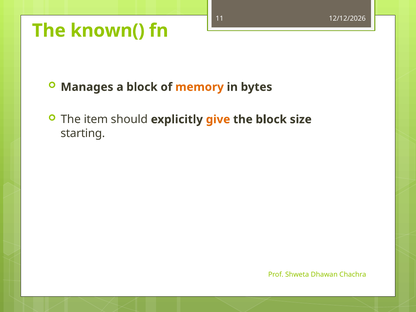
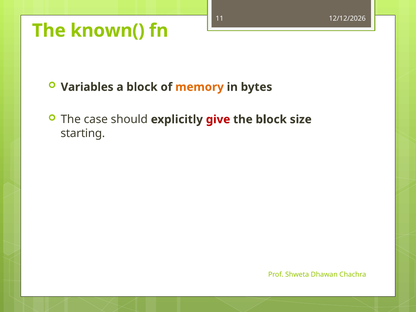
Manages: Manages -> Variables (87, 87)
item: item -> case (96, 119)
give colour: orange -> red (218, 119)
